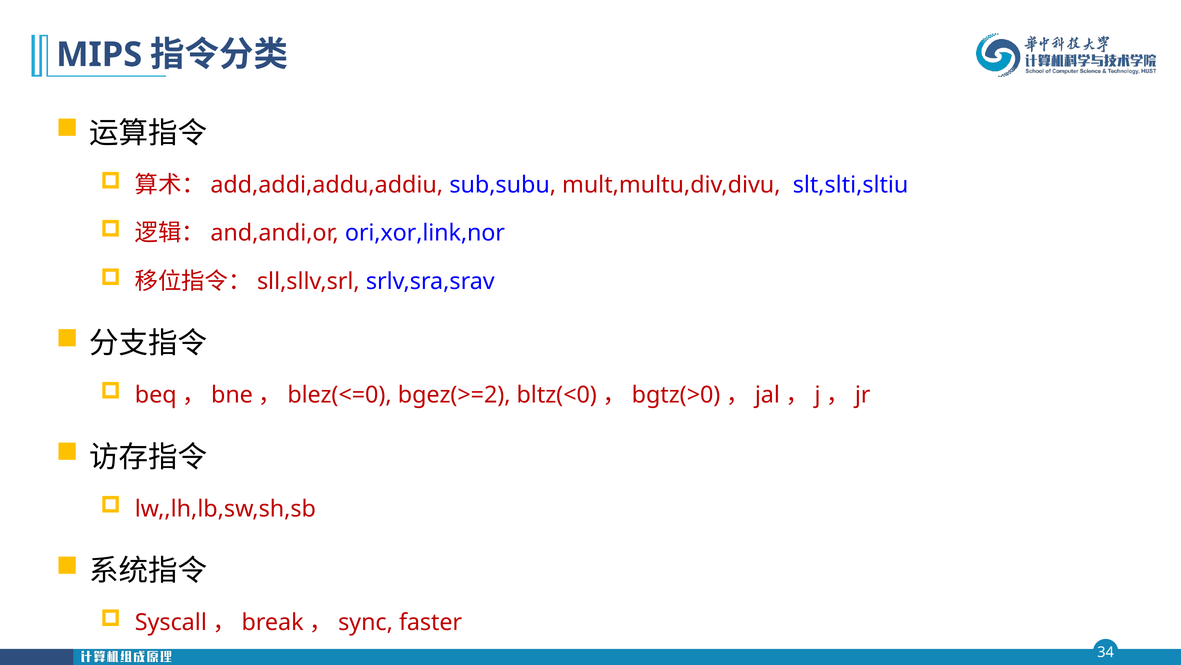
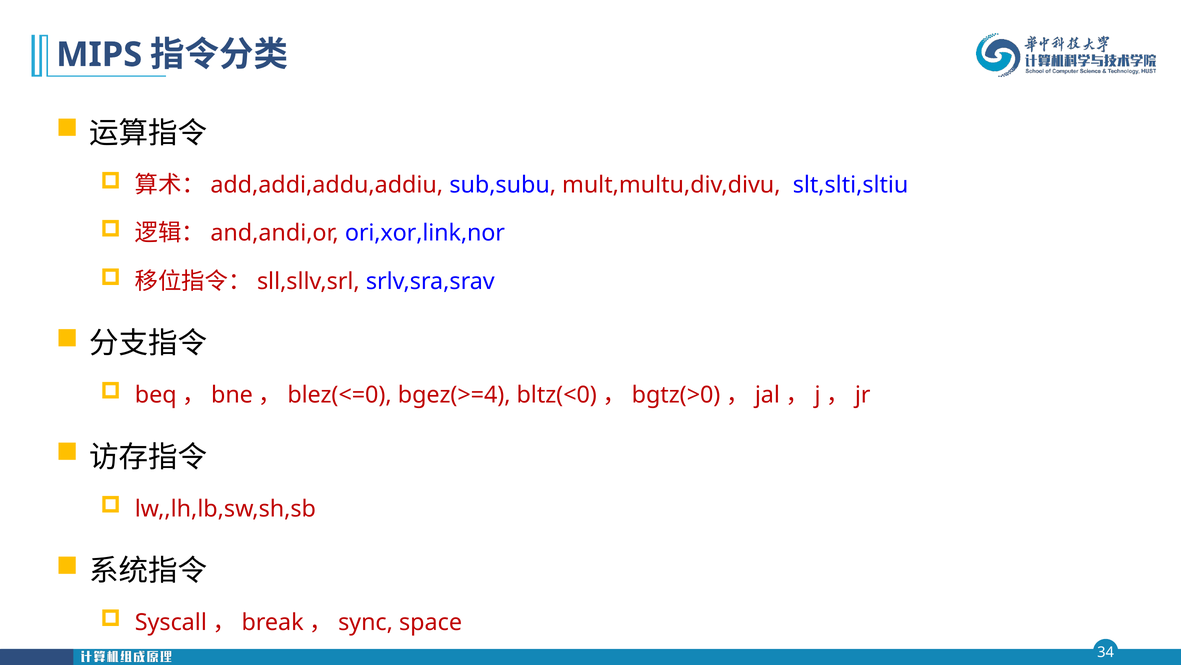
bgez(>=2: bgez(>=2 -> bgez(>=4 (454, 395)
faster: faster -> space (431, 622)
